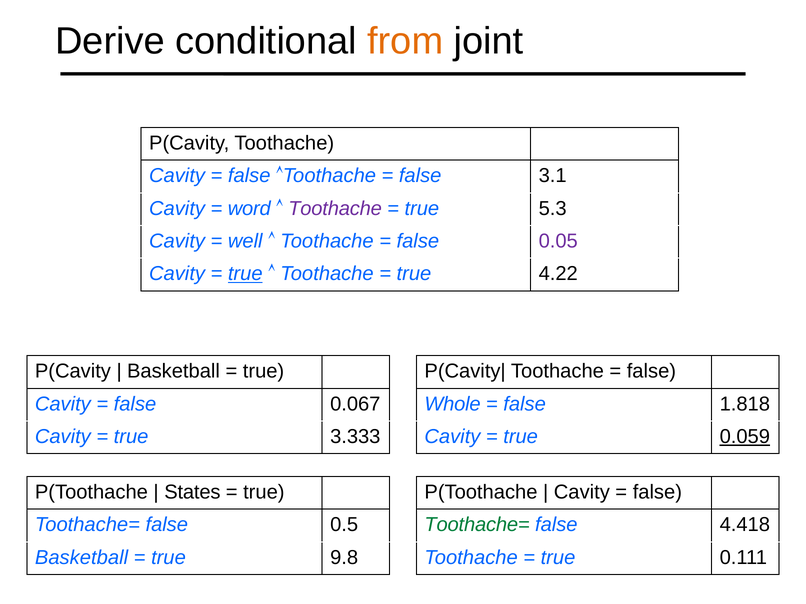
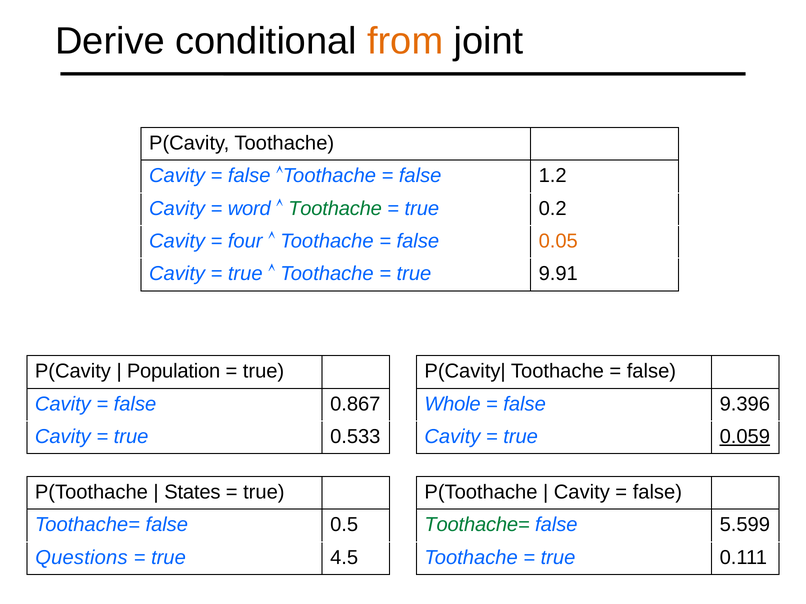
3.1: 3.1 -> 1.2 (553, 176)
Toothache colour: purple -> green (335, 209)
5.3: 5.3 -> 0.2 (553, 209)
well: well -> four (245, 241)
0.05 colour: purple -> orange (558, 241)
true underline: present -> none (245, 274)
4.22: 4.22 -> 9.91 (558, 274)
Basketball: Basketball -> Population (174, 372)
0.067: 0.067 -> 0.867 (355, 404)
1.818: 1.818 -> 9.396 (745, 404)
3.333: 3.333 -> 0.533 (355, 437)
4.418: 4.418 -> 5.599 (745, 525)
Basketball: Basketball -> Questions (81, 558)
9.8: 9.8 -> 4.5 (344, 558)
